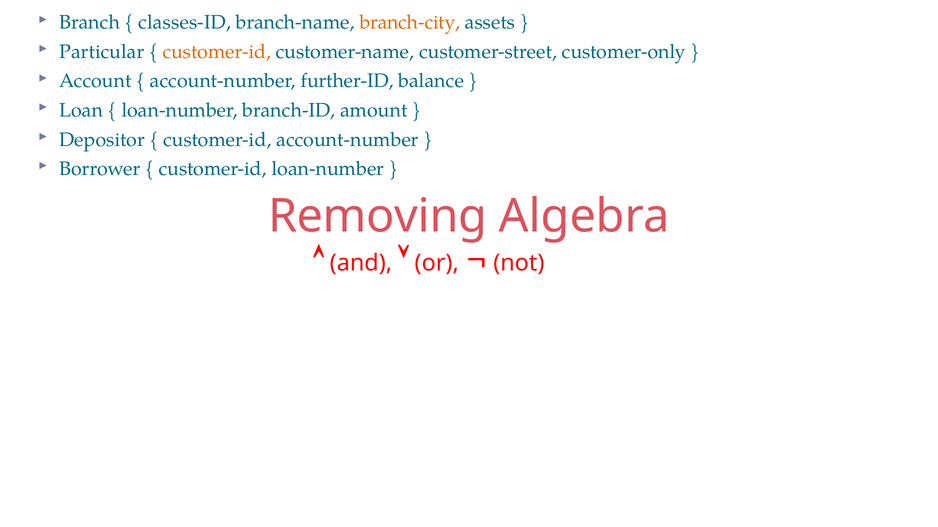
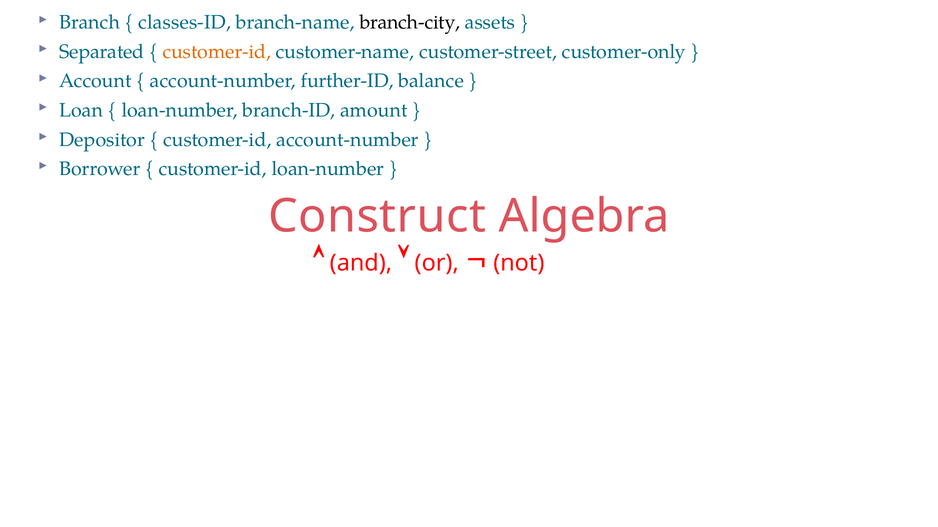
branch-city colour: orange -> black (410, 22)
Particular: Particular -> Separated (102, 52)
Removing: Removing -> Construct (377, 217)
